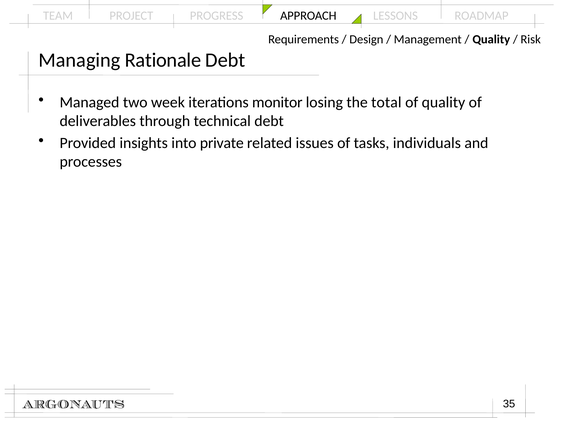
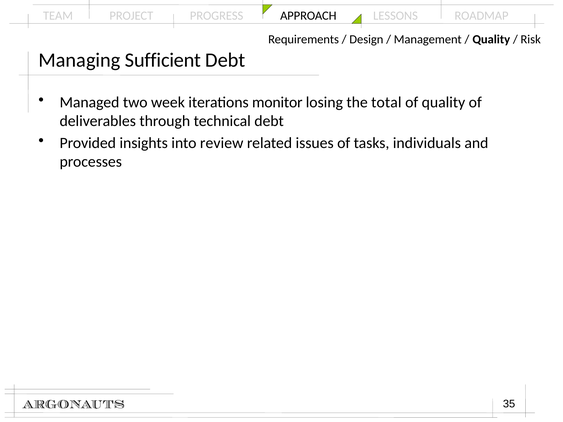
Rationale: Rationale -> Sufficient (163, 60)
private: private -> review (222, 143)
